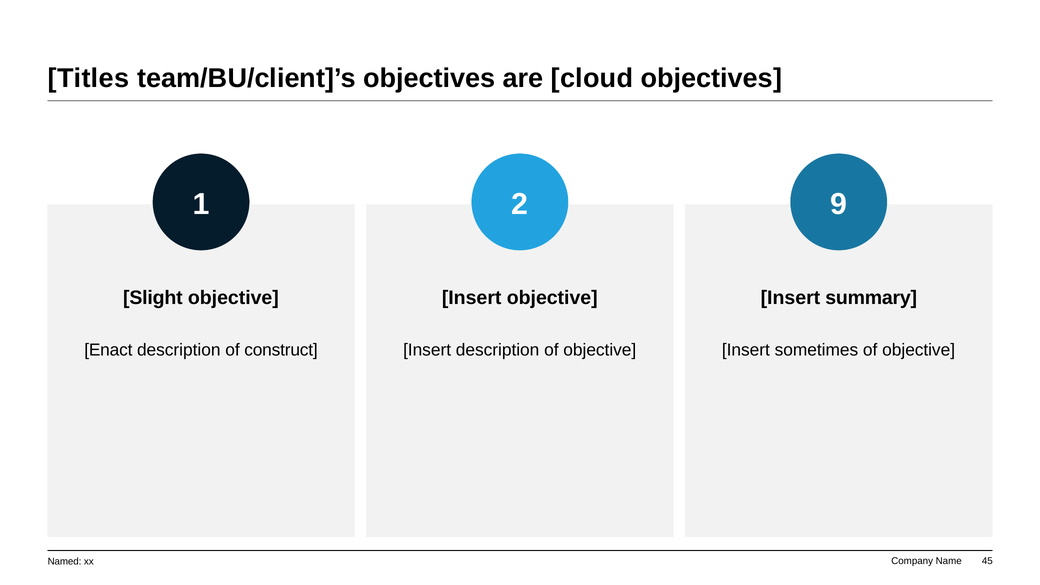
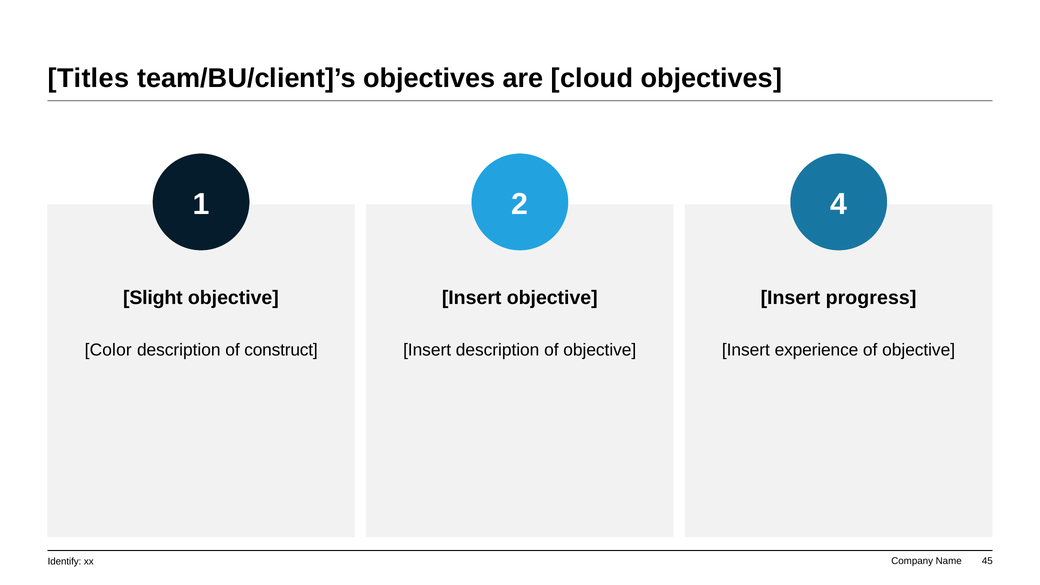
9: 9 -> 4 (839, 204)
summary: summary -> progress (871, 298)
Enact: Enact -> Color (108, 350)
sometimes: sometimes -> experience (816, 350)
Named: Named -> Identify (64, 561)
